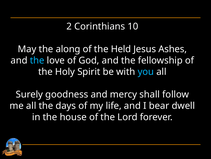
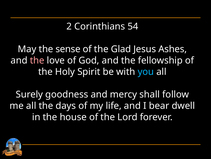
10: 10 -> 54 (133, 26)
along: along -> sense (68, 49)
Held: Held -> Glad (121, 49)
the colour: light blue -> pink (37, 60)
